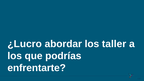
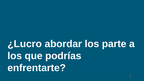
taller: taller -> parte (114, 44)
